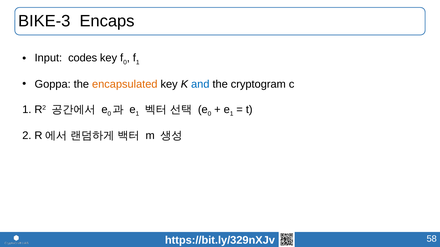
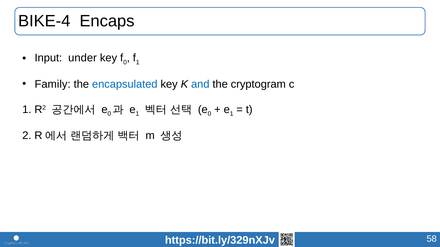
BIKE-3: BIKE-3 -> BIKE-4 (44, 21)
codes: codes -> under (83, 58)
Goppa: Goppa -> Family (53, 84)
encapsulated colour: orange -> blue (125, 84)
